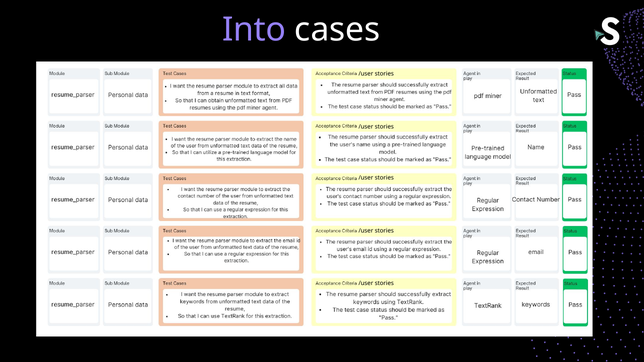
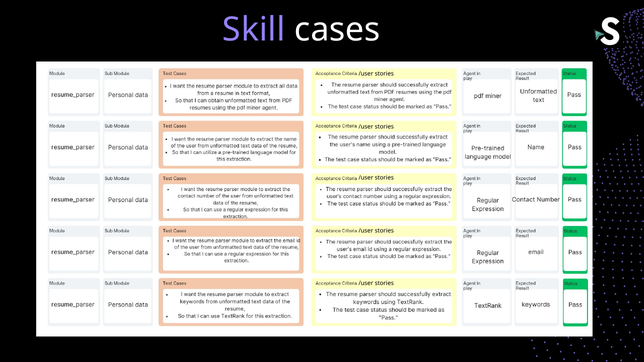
Into: Into -> Skill (254, 30)
